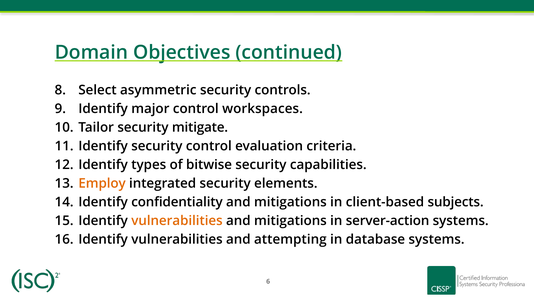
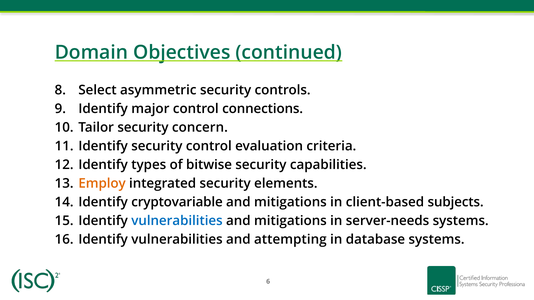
workspaces: workspaces -> connections (263, 109)
mitigate: mitigate -> concern (200, 128)
confidentiality: confidentiality -> cryptovariable (177, 202)
vulnerabilities colour: orange -> blue (177, 221)
server-action: server-action -> server-needs (388, 221)
